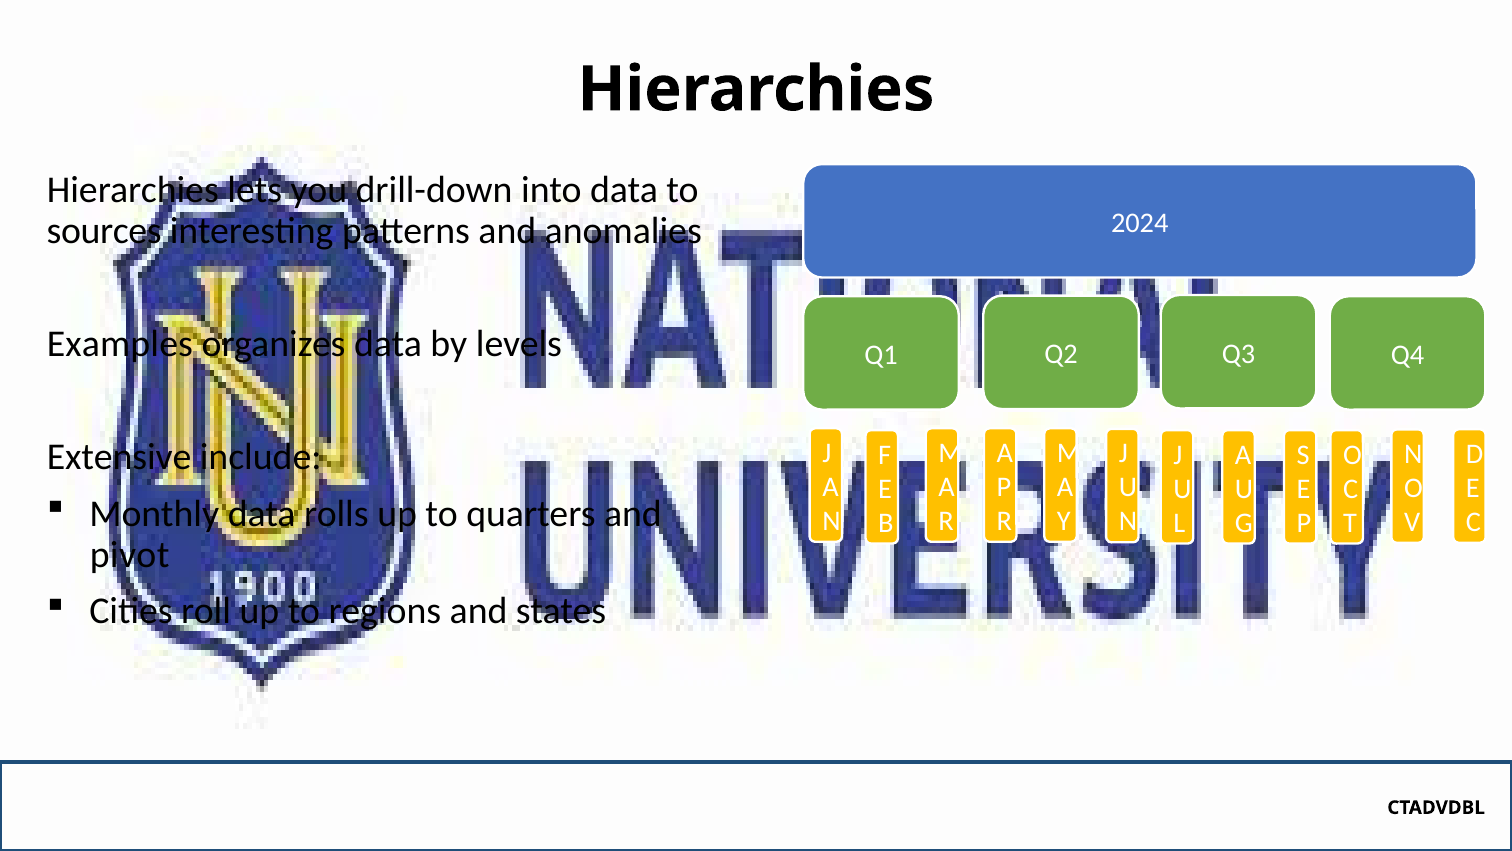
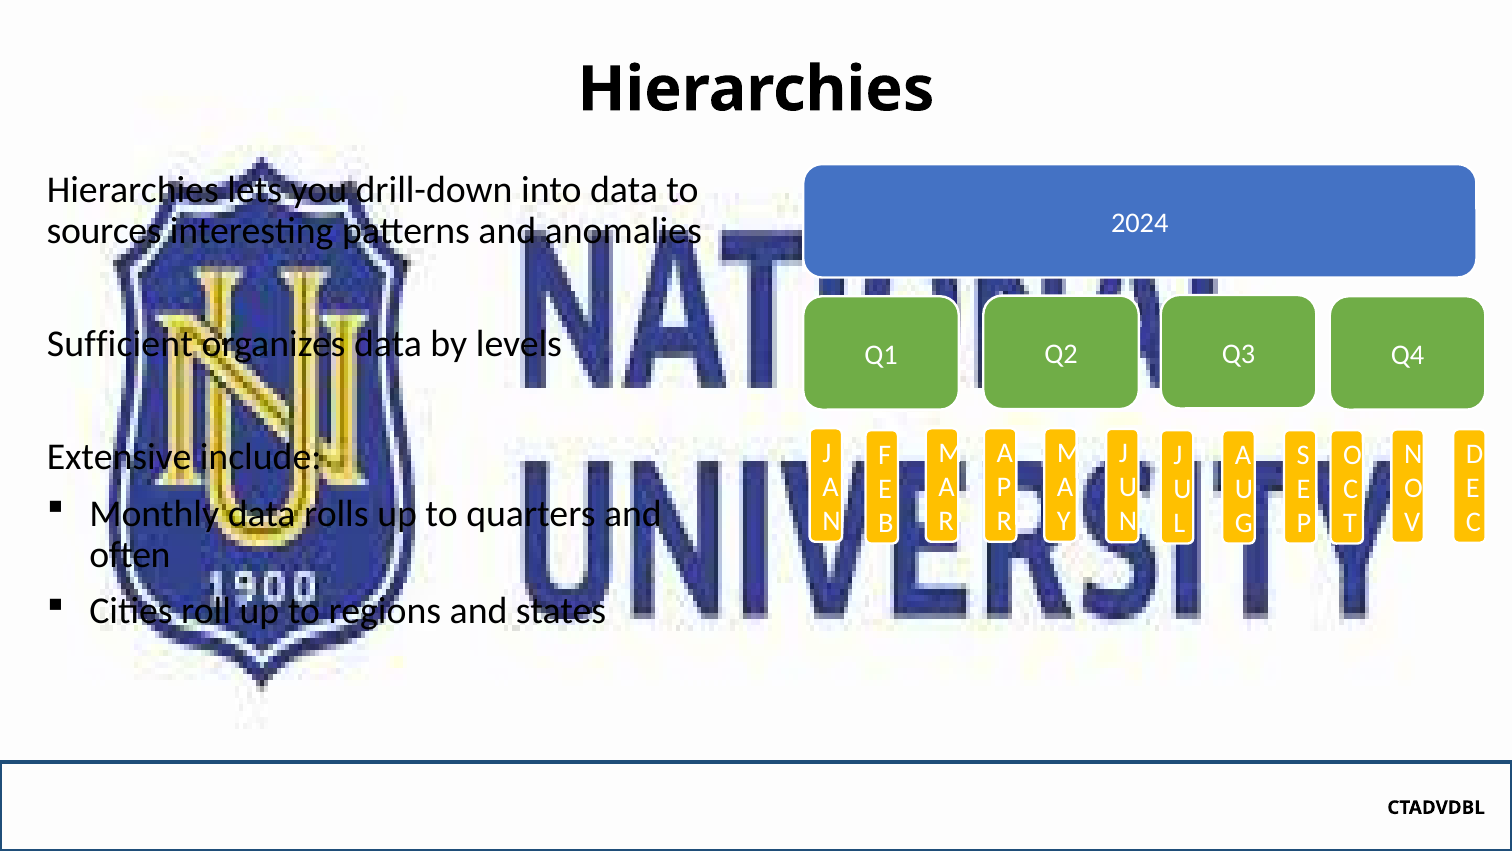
Examples: Examples -> Sufficient (120, 344)
pivot: pivot -> often (130, 554)
